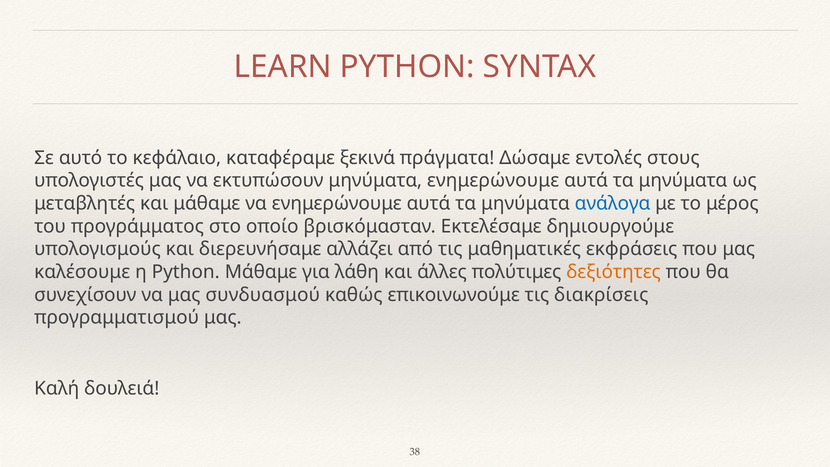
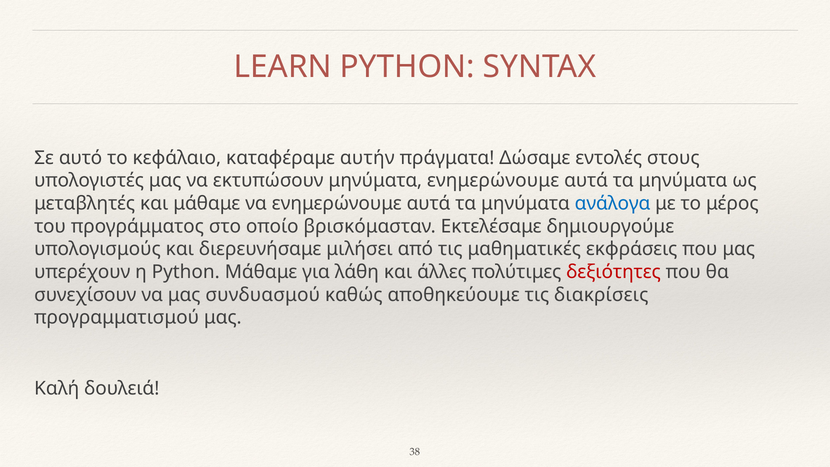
ξεκινά: ξεκινά -> αυτήν (367, 158)
αλλάζει: αλλάζει -> μιλήσει (360, 249)
καλέσουμε: καλέσουμε -> υπερέχουν (82, 272)
δεξιότητες colour: orange -> red (614, 272)
επικοινωνούμε: επικοινωνούμε -> αποθηκεύουμε (454, 295)
